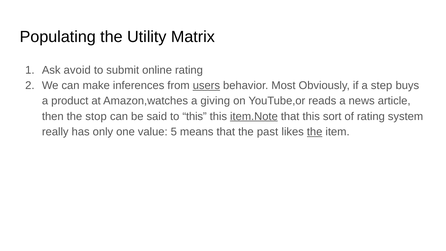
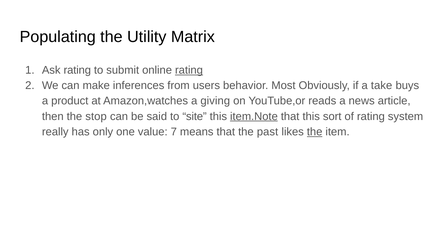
Ask avoid: avoid -> rating (77, 70)
rating underline: none -> present (189, 70)
users underline: present -> none (206, 86)
step: step -> take (382, 86)
to this: this -> site (195, 116)
5: 5 -> 7 (174, 132)
